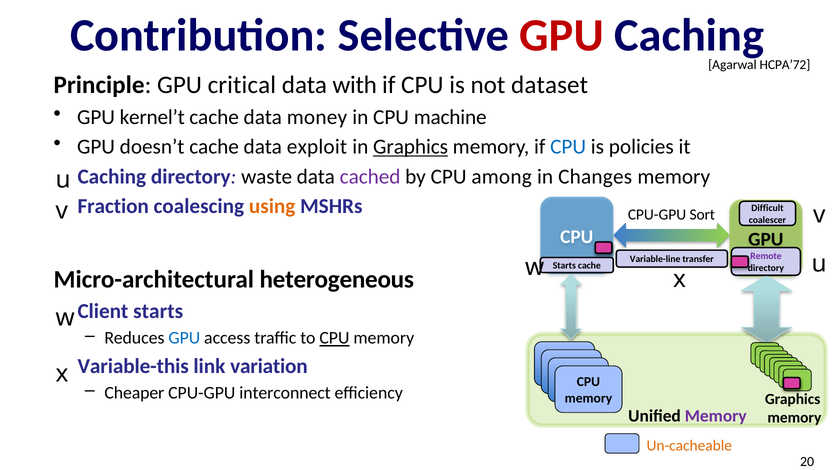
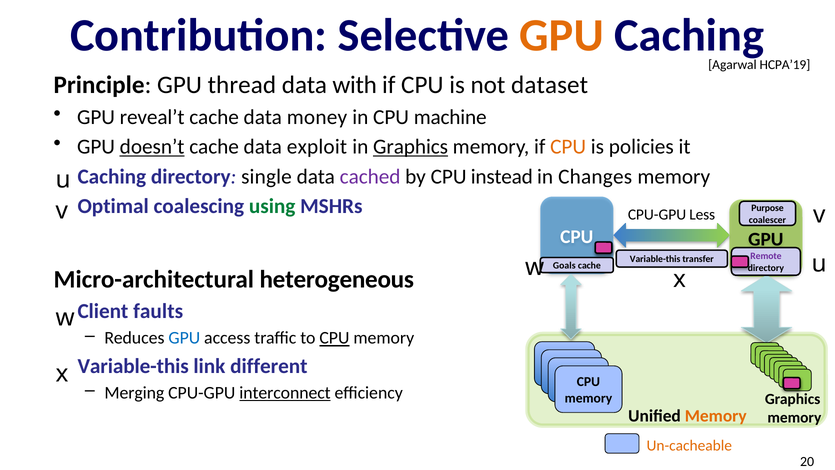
GPU colour: red -> orange (562, 36)
HCPA’72: HCPA’72 -> HCPA’19 (785, 65)
critical: critical -> thread (242, 85)
kernel’t: kernel’t -> reveal’t (152, 117)
doesn’t underline: none -> present (152, 147)
CPU colour: blue -> orange (568, 147)
waste: waste -> single (266, 176)
among: among -> instead (502, 176)
Fraction: Fraction -> Optimal (113, 206)
using colour: orange -> green (272, 206)
Difficult: Difficult -> Purpose (768, 208)
Sort: Sort -> Less (702, 215)
Variable-line: Variable-line -> Variable-this (655, 259)
Starts: Starts -> Goals (564, 266)
Client starts: starts -> faults (158, 311)
variation: variation -> different (269, 366)
Cheaper: Cheaper -> Merging (134, 393)
interconnect underline: none -> present (285, 393)
Memory colour: purple -> orange (716, 416)
